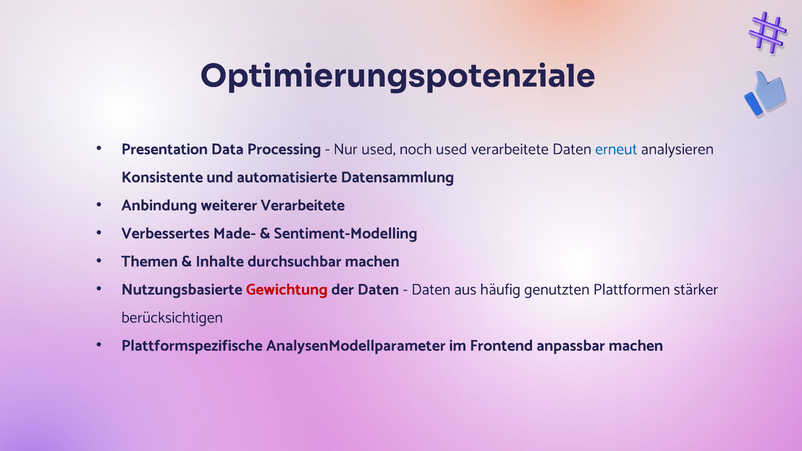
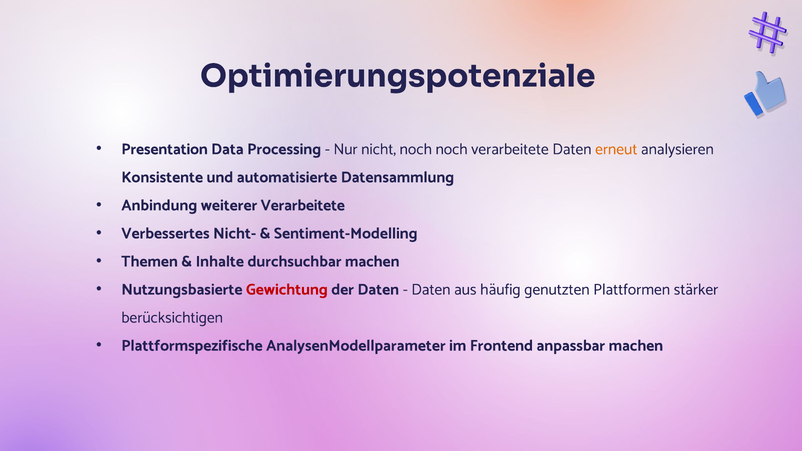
Nur used: used -> nicht (379, 149)
noch used: used -> noch (452, 149)
erneut colour: blue -> orange (616, 149)
Made-: Made- -> Nicht- (235, 233)
